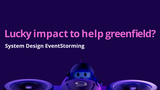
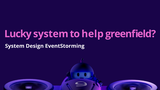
Lucky impact: impact -> system (51, 34)
